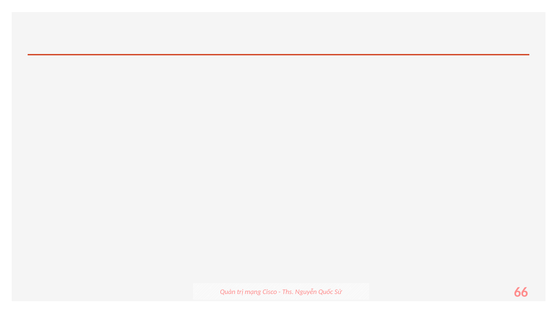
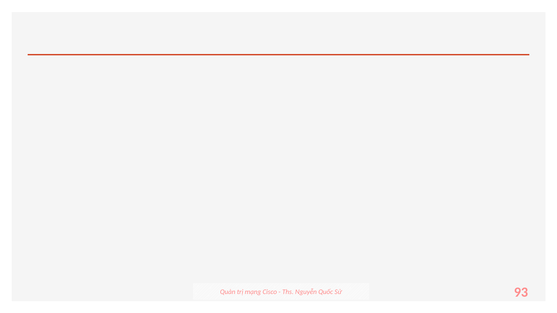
66: 66 -> 93 (521, 293)
